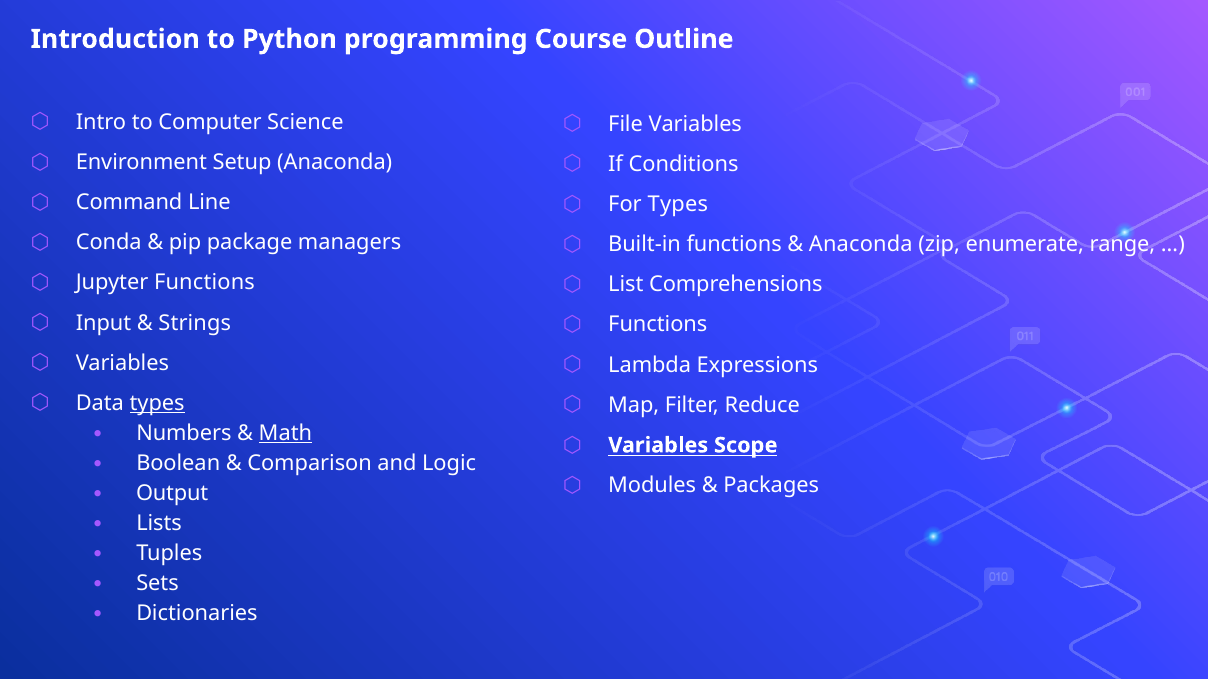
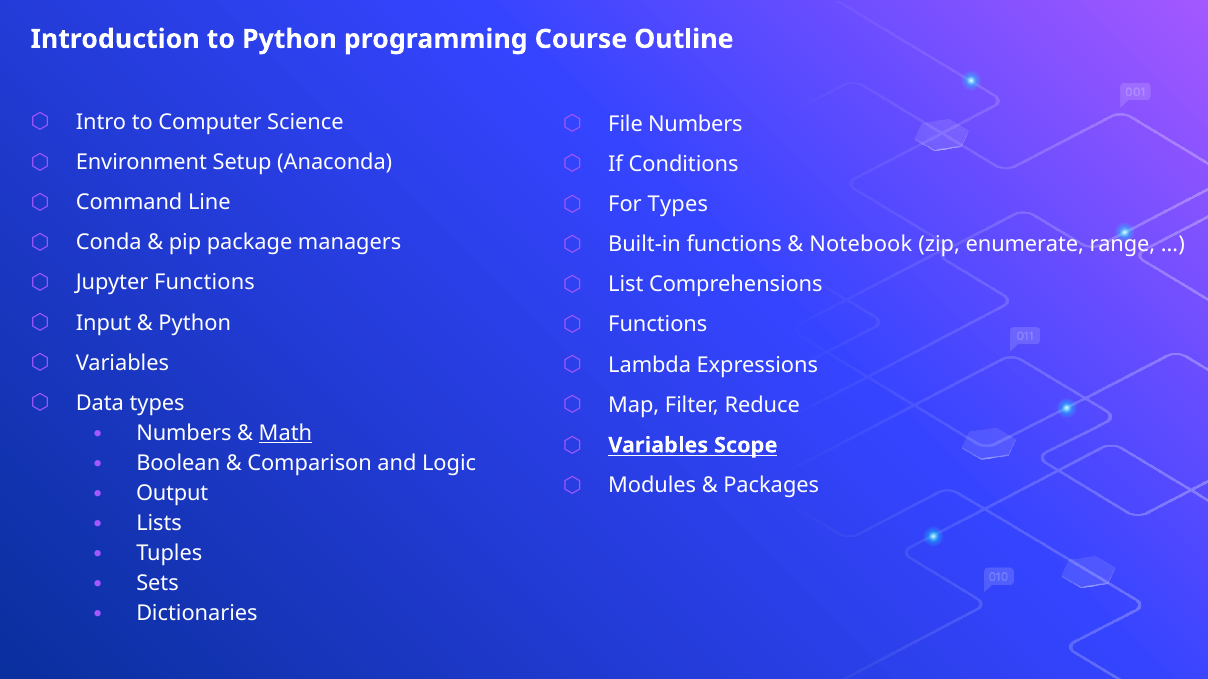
File Variables: Variables -> Numbers (695, 124)
Anaconda: Anaconda -> Notebook (861, 245)
Strings: Strings -> Python (195, 323)
types underline: present -> none (157, 403)
